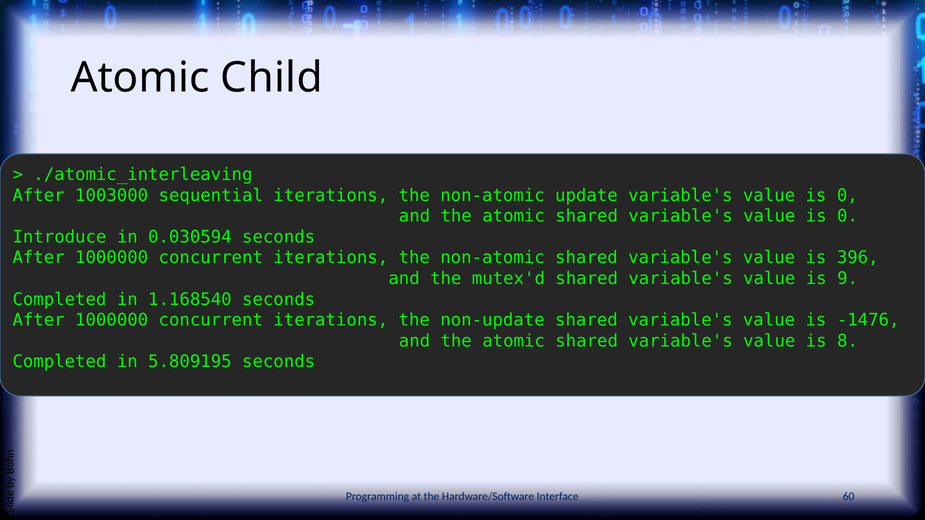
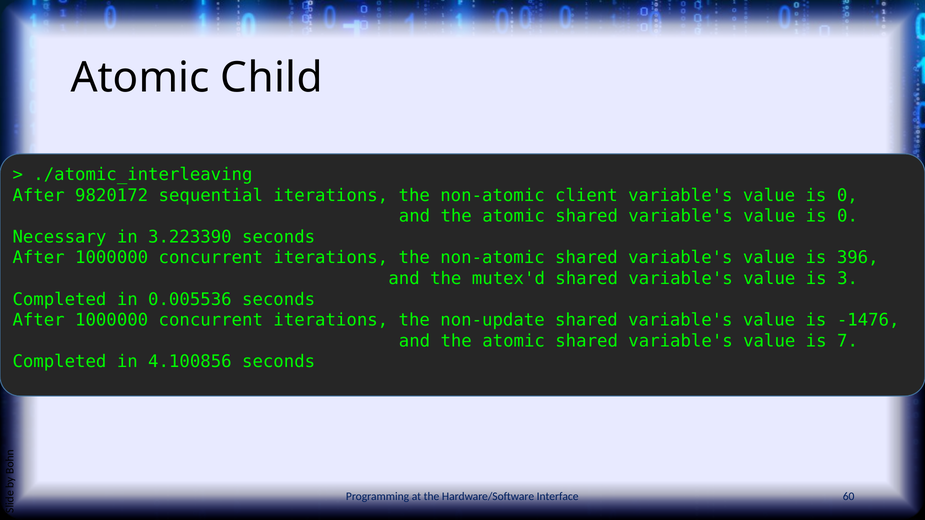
1003000: 1003000 -> 9820172 (112, 195)
update: update -> client (586, 195)
Introduce: Introduce -> Necessary (59, 237)
0.030594: 0.030594 -> 3.223390 (190, 237)
9: 9 -> 3 (848, 279)
1.168540: 1.168540 -> 0.005536 (190, 300)
8: 8 -> 7 (848, 341)
5.809195: 5.809195 -> 4.100856 (190, 362)
